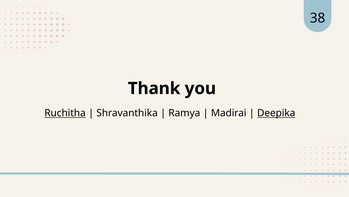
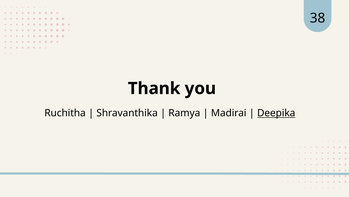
Ruchitha underline: present -> none (65, 113)
